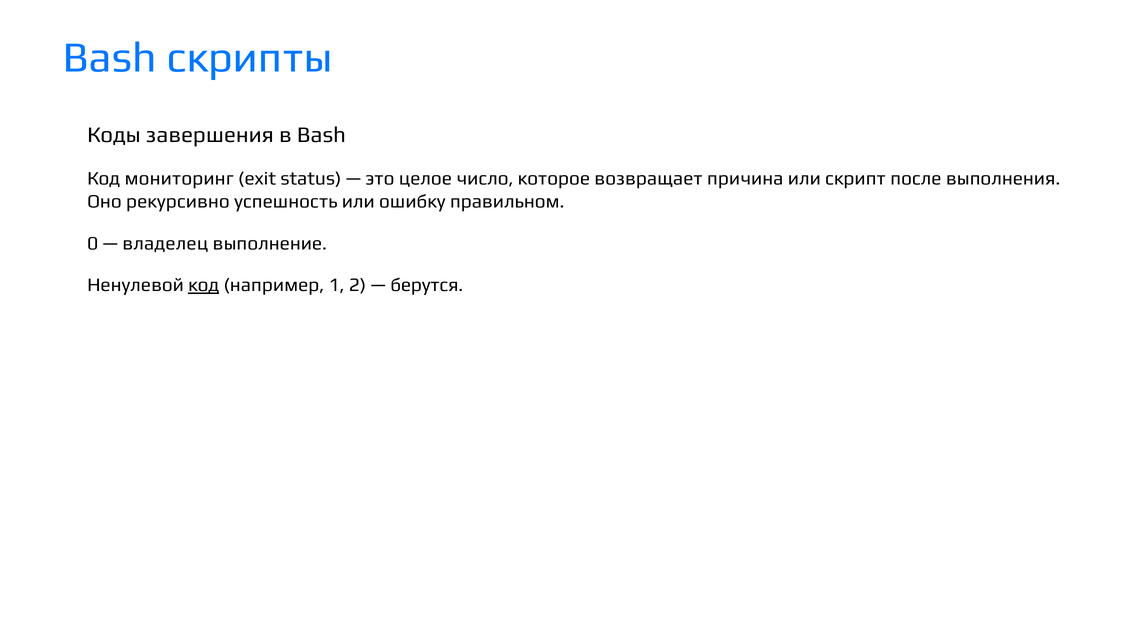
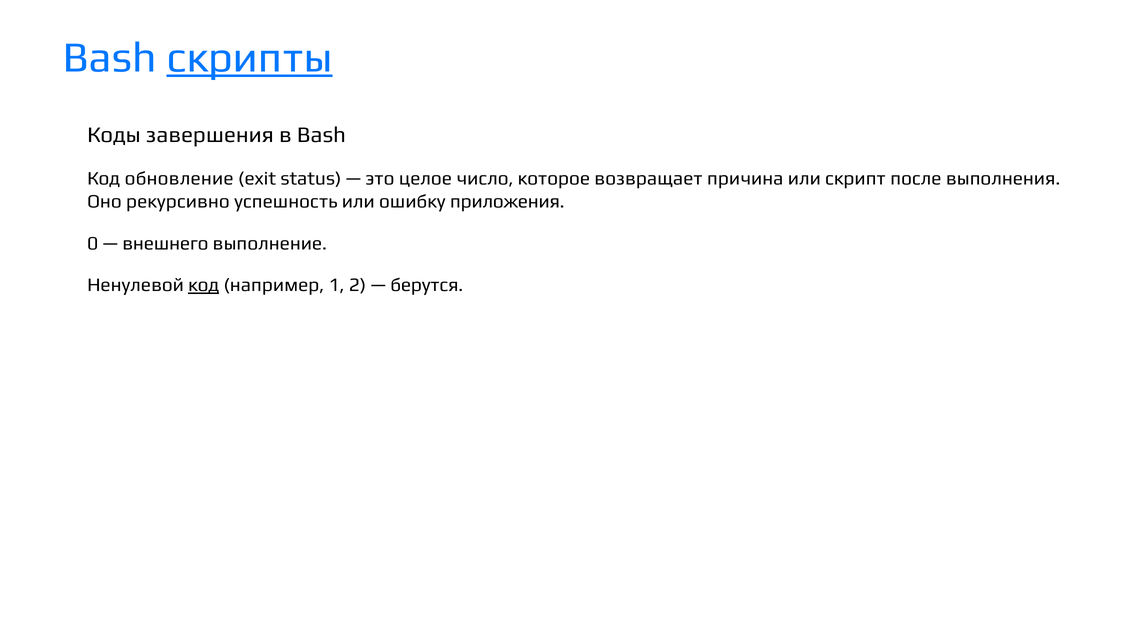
скрипты underline: none -> present (250, 58)
мониторинг: мониторинг -> обновление (179, 179)
правильном: правильном -> приложения (507, 201)
владелец: владелец -> внешнего (165, 243)
